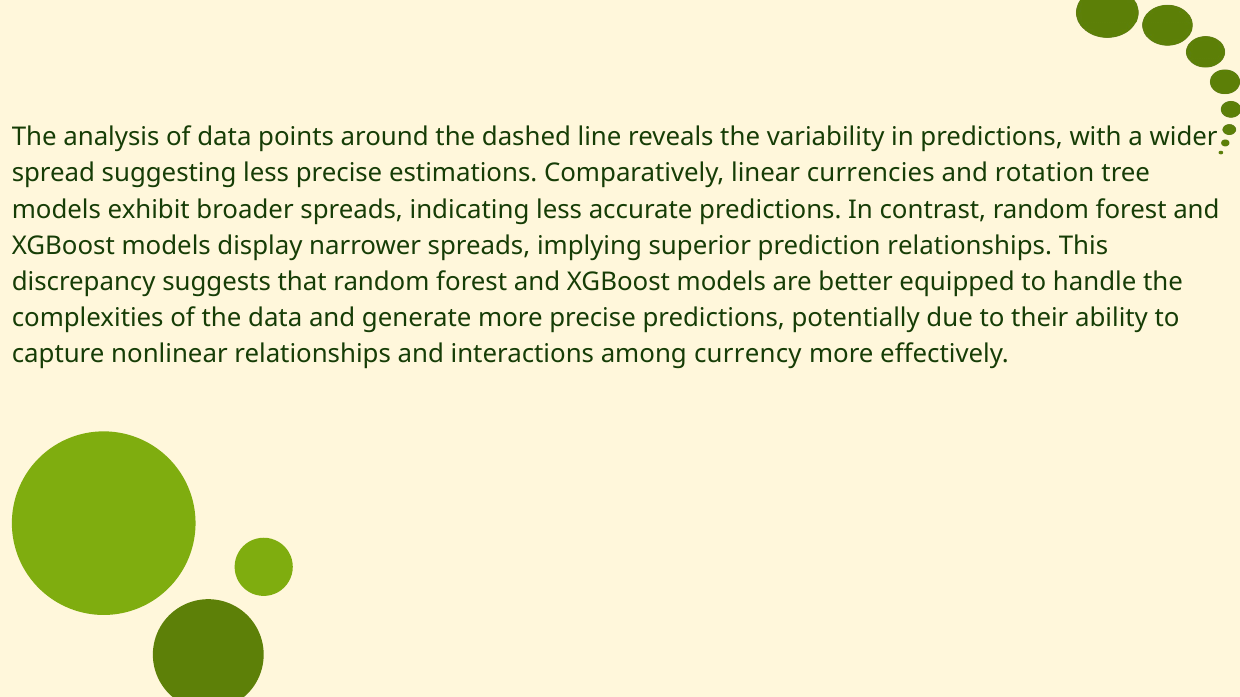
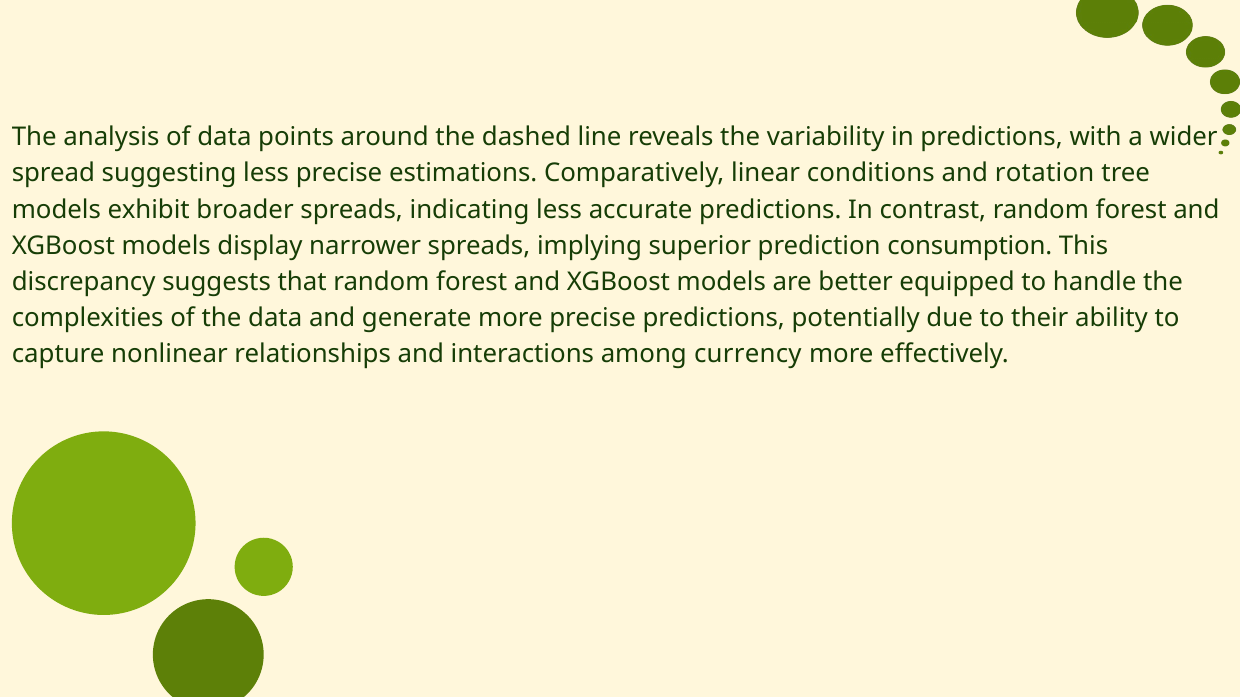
currencies: currencies -> conditions (871, 174)
prediction relationships: relationships -> consumption (970, 246)
